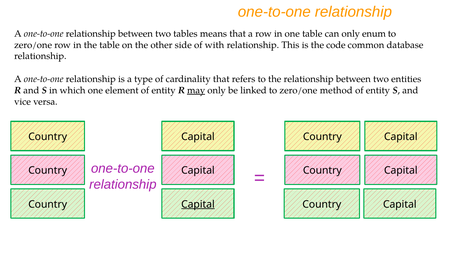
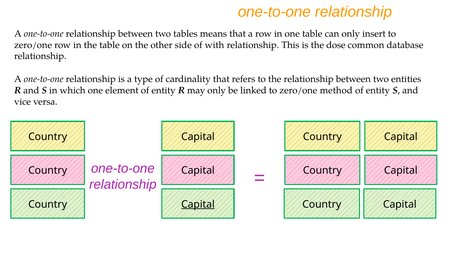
enum: enum -> insert (374, 34)
code: code -> dose (336, 45)
may underline: present -> none (196, 90)
